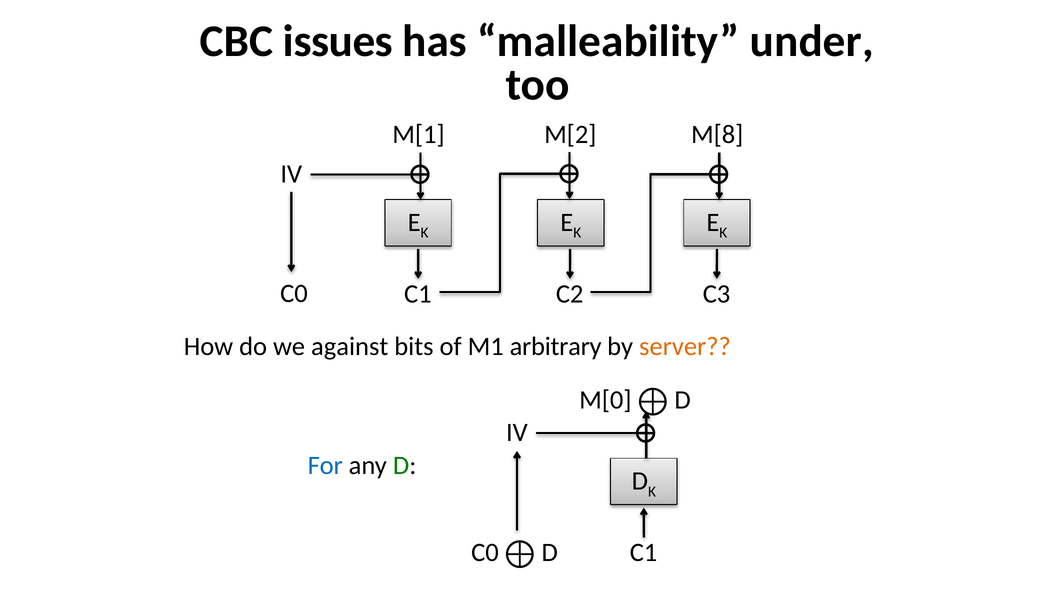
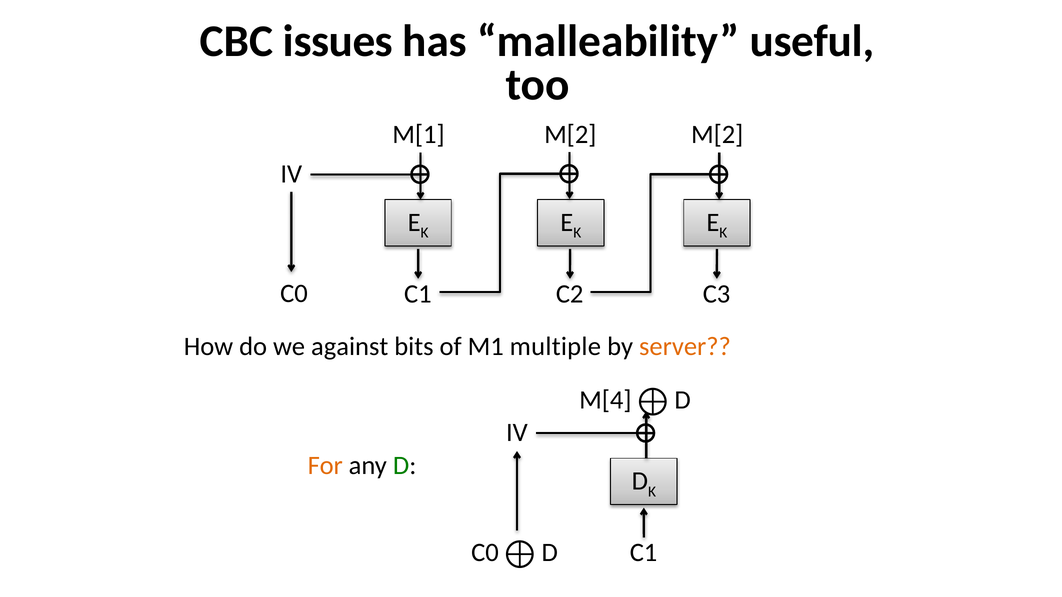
under: under -> useful (812, 41)
M[2 M[8: M[8 -> M[2 (717, 135)
arbitrary: arbitrary -> multiple (555, 347)
M[0: M[0 -> M[4 (605, 400)
For colour: blue -> orange (325, 466)
